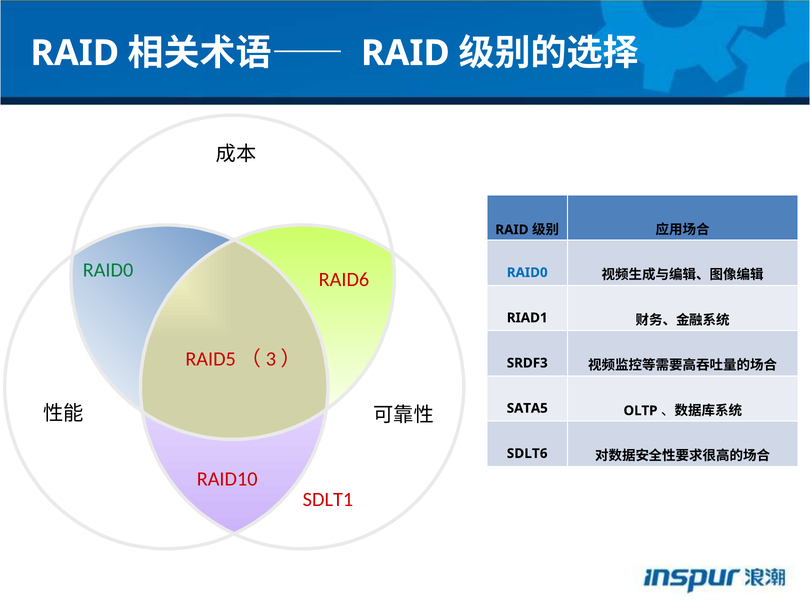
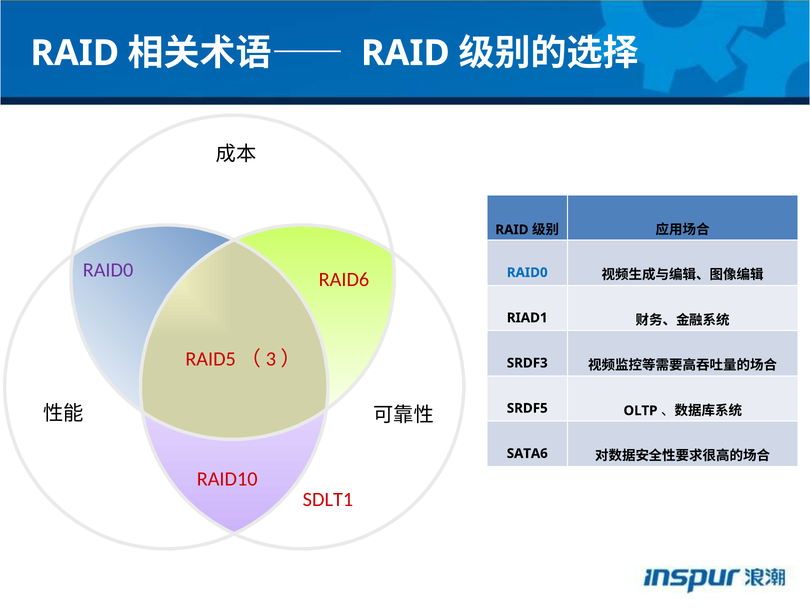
RAID0 colour: green -> purple (108, 270)
SATA5: SATA5 -> SRDF5 (527, 408)
SDLT6: SDLT6 -> SATA6 (527, 453)
